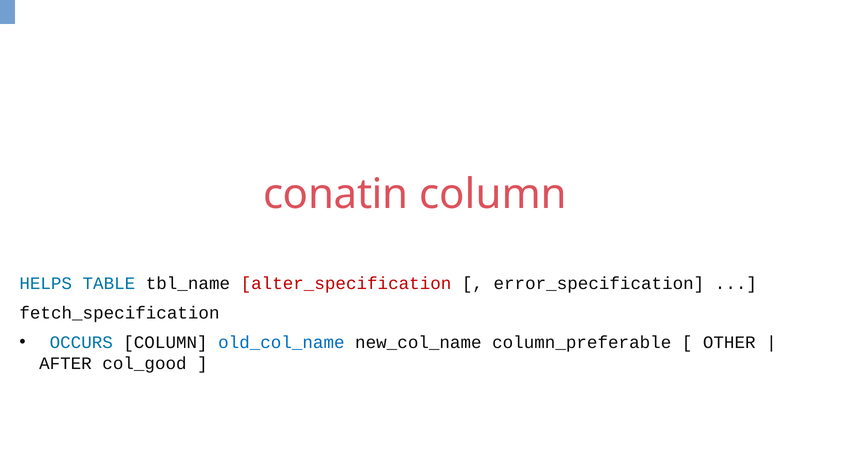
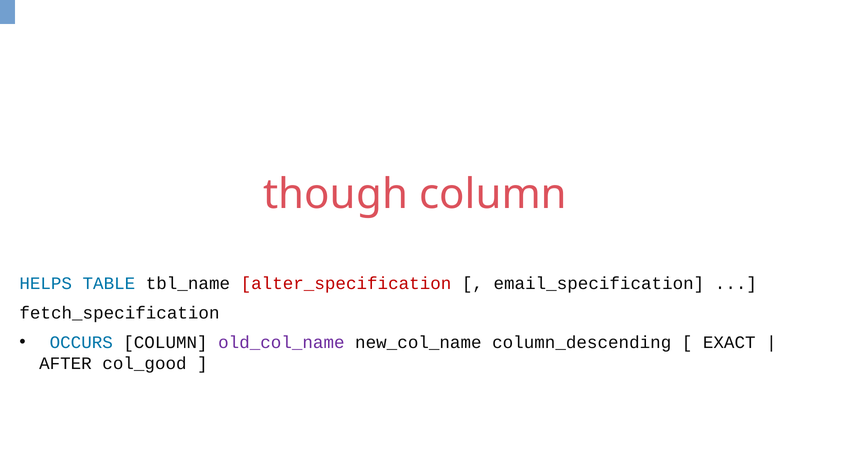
conatin: conatin -> though (336, 194)
error_specification: error_specification -> email_specification (599, 284)
old_col_name colour: blue -> purple (281, 342)
column_preferable: column_preferable -> column_descending (582, 342)
OTHER: OTHER -> EXACT (729, 342)
